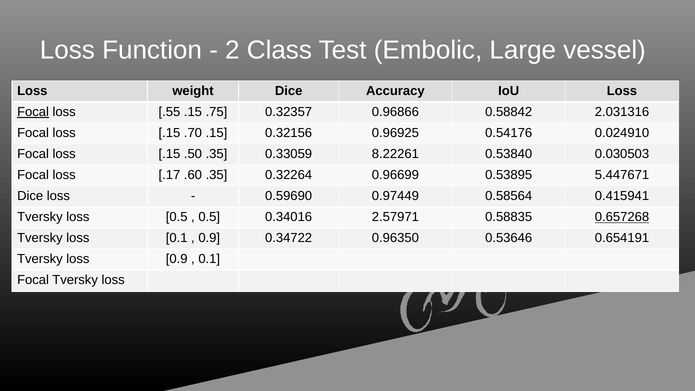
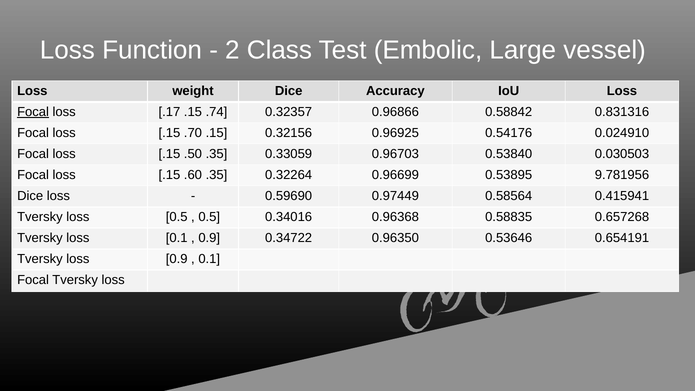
.55: .55 -> .17 (169, 112)
.75: .75 -> .74 (216, 112)
2.031316: 2.031316 -> 0.831316 (622, 112)
8.22261: 8.22261 -> 0.96703 (395, 154)
.17: .17 -> .15 (169, 175)
5.447671: 5.447671 -> 9.781956 (622, 175)
2.57971: 2.57971 -> 0.96368 (395, 217)
0.657268 underline: present -> none (622, 217)
